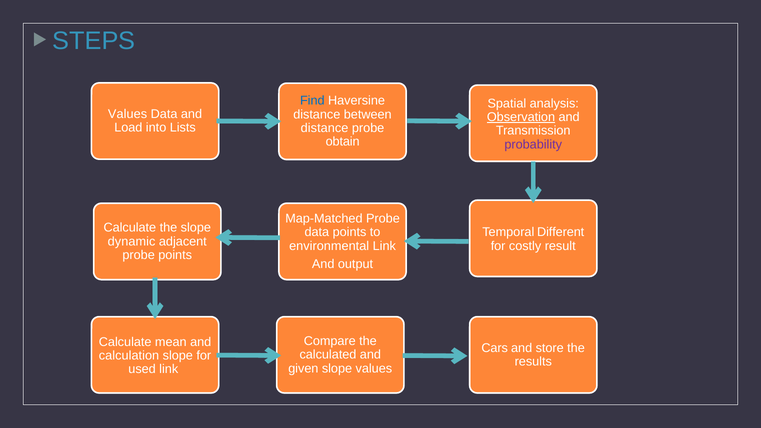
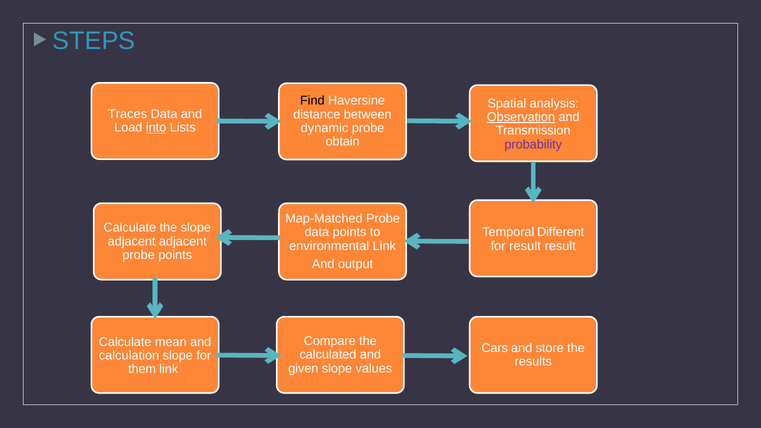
Find colour: blue -> black (312, 101)
Values: Values -> Traces (128, 114)
into underline: none -> present (156, 128)
distance: distance -> dynamic (325, 128)
dynamic: dynamic -> adjacent (132, 241)
for costly: costly -> result (525, 246)
used: used -> them (142, 369)
